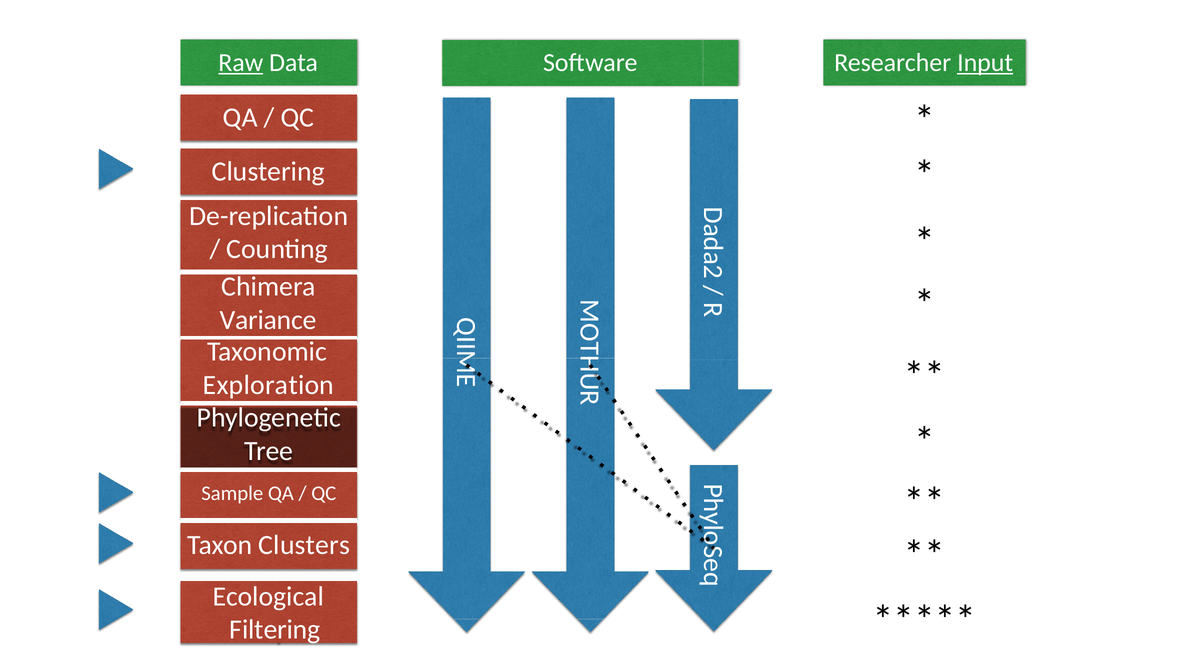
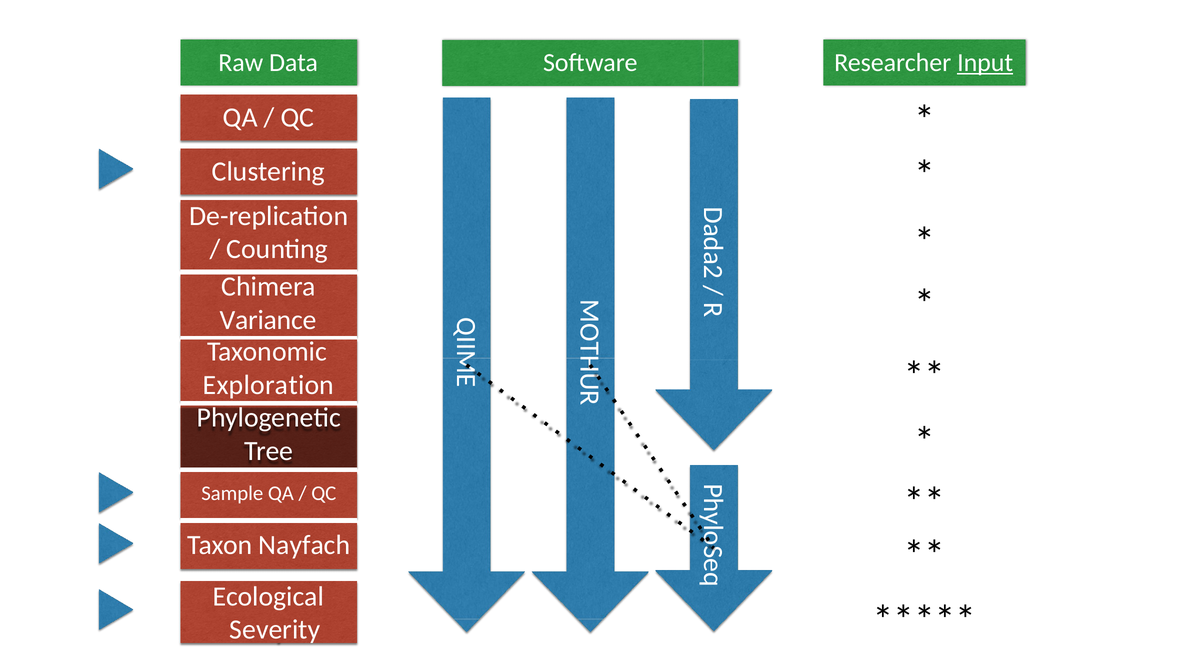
Raw underline: present -> none (241, 63)
Clusters: Clusters -> Nayfach (304, 545)
Filtering: Filtering -> Severity (275, 629)
